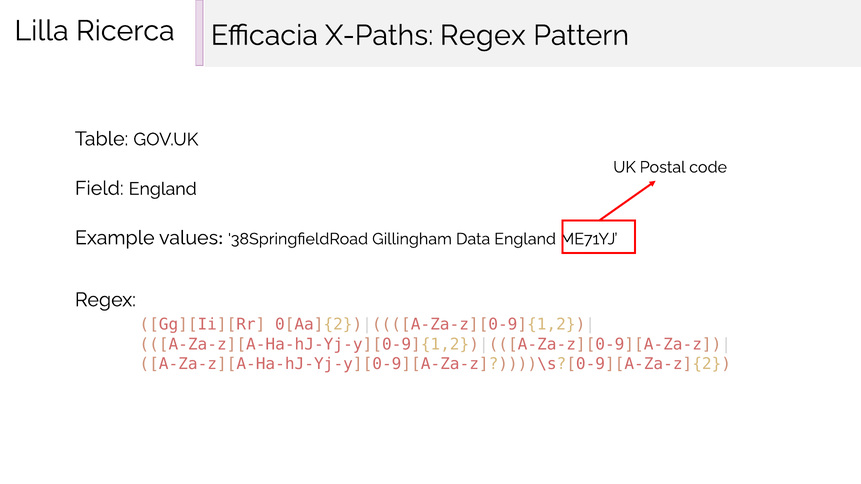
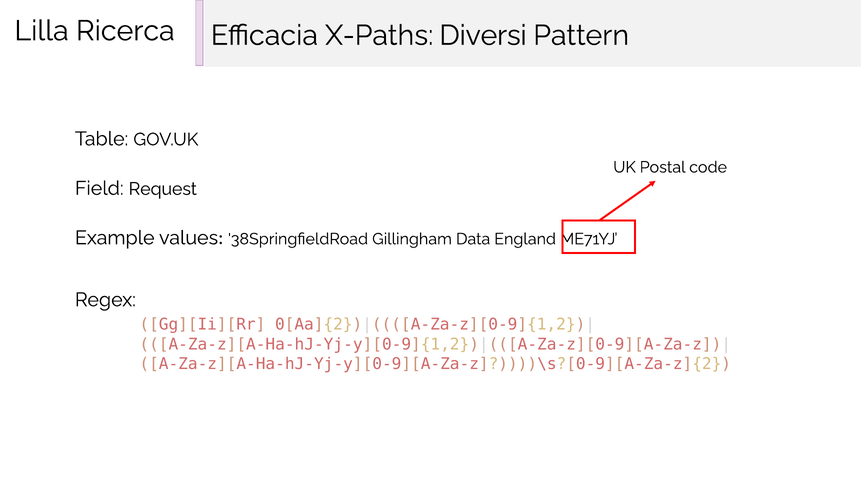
X-Paths Regex: Regex -> Diversi (483, 35)
Field England: England -> Request (163, 189)
